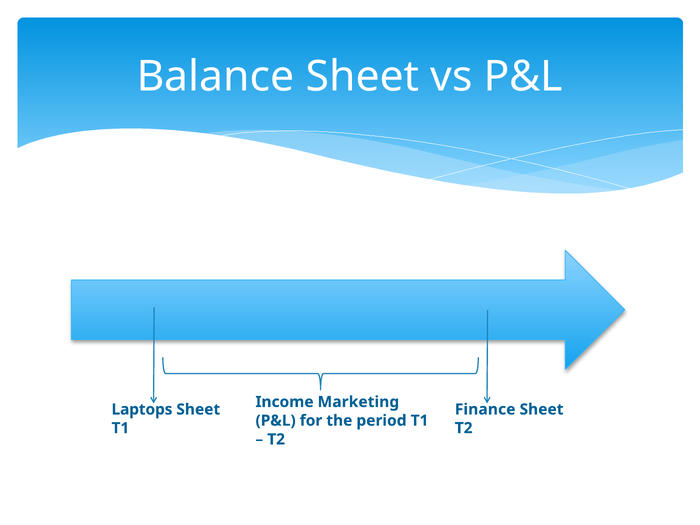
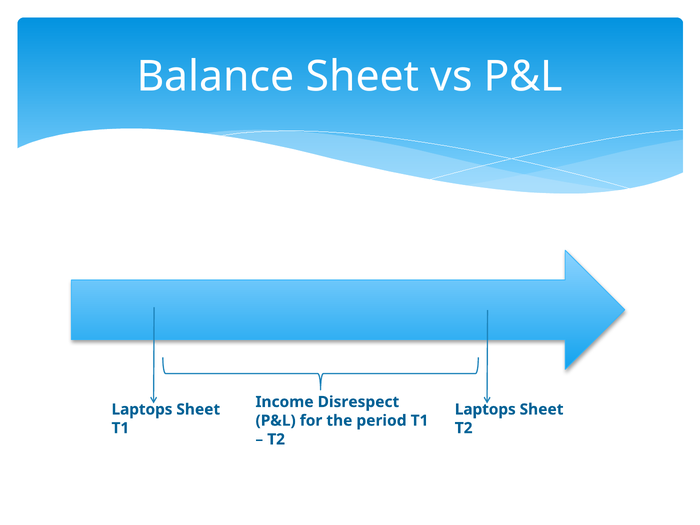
Marketing: Marketing -> Disrespect (358, 402)
Finance: Finance -> Laptops (485, 409)
